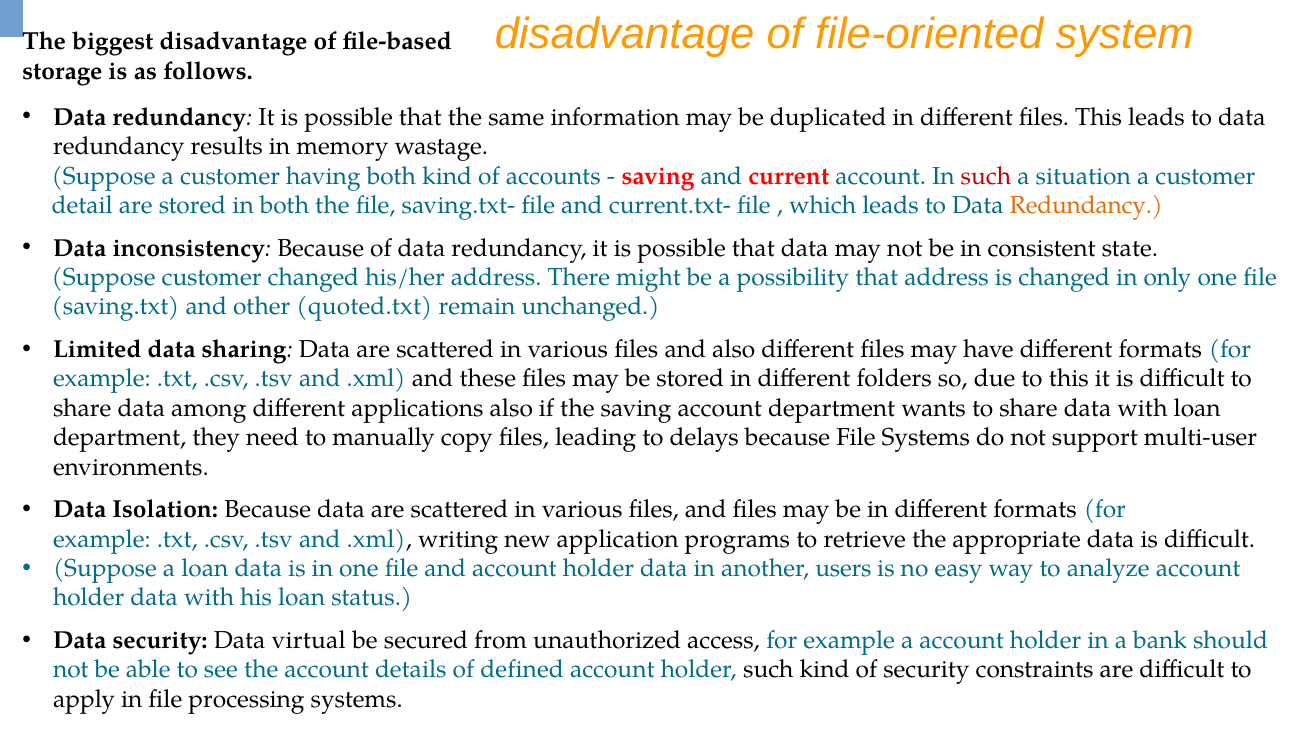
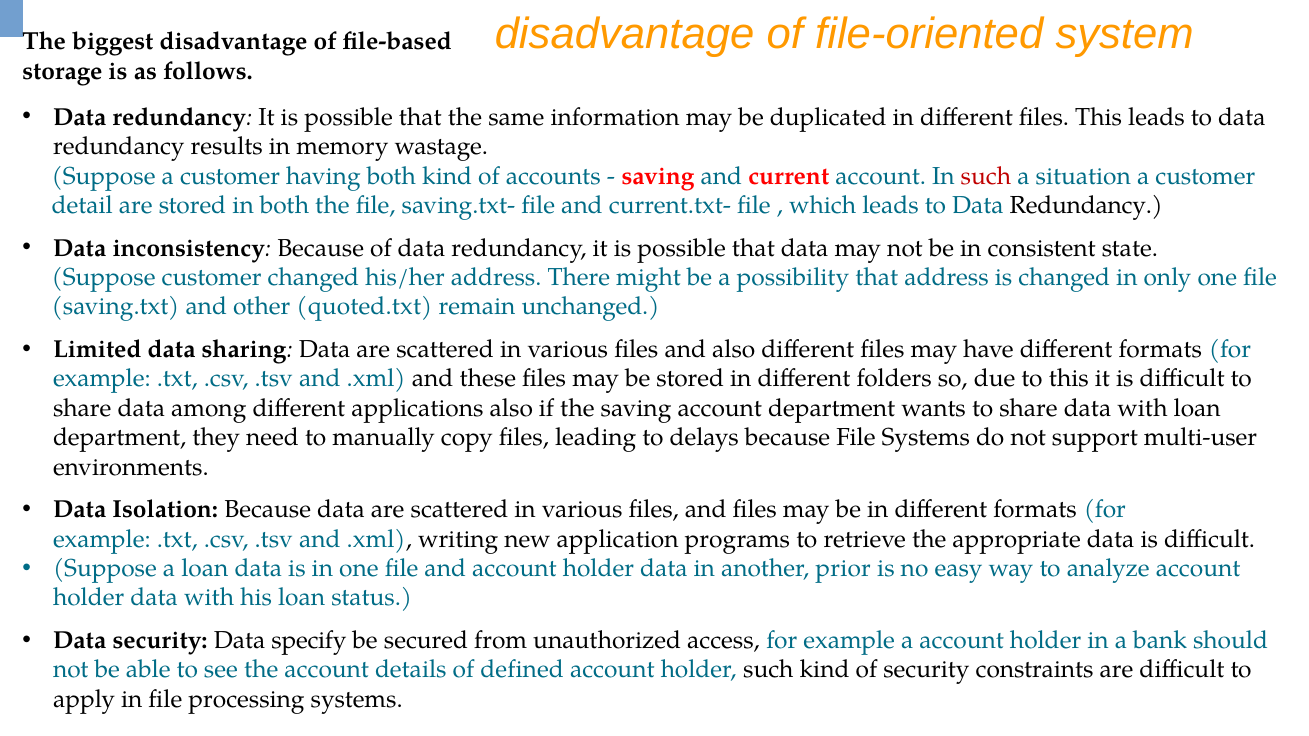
Redundancy colour: orange -> black (1086, 206)
users: users -> prior (843, 569)
virtual: virtual -> specify (309, 641)
